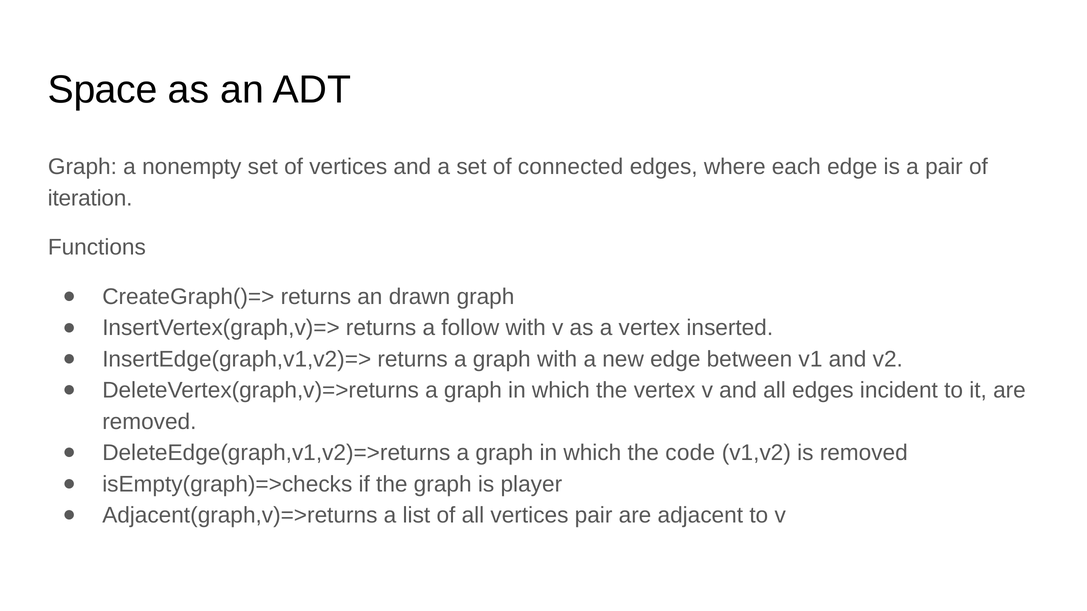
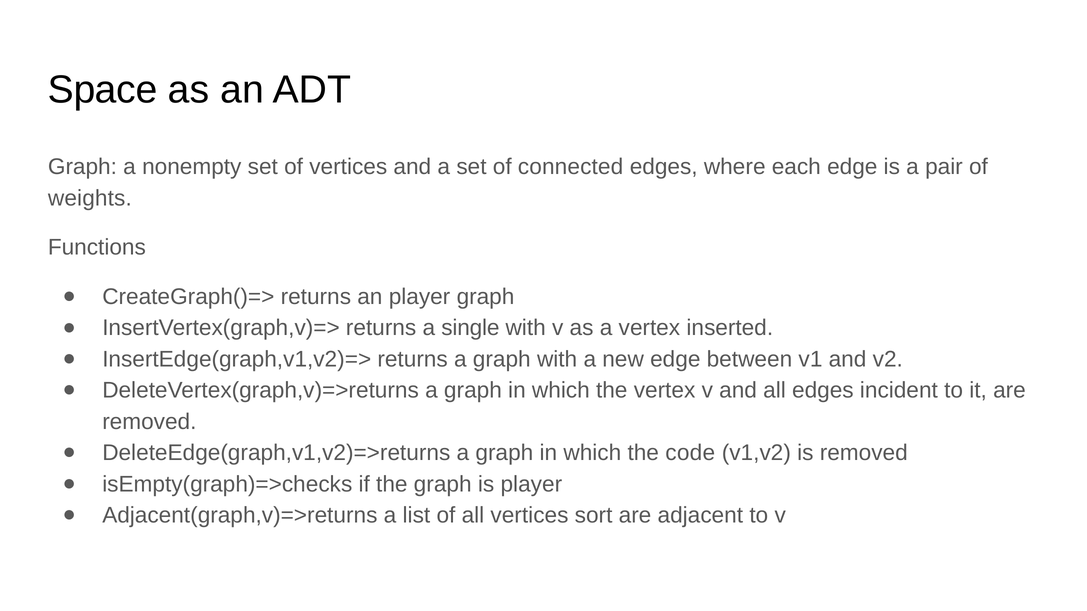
iteration: iteration -> weights (90, 198)
an drawn: drawn -> player (420, 297)
follow: follow -> single (470, 328)
vertices pair: pair -> sort (594, 516)
